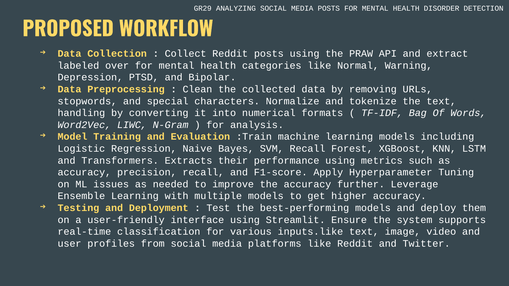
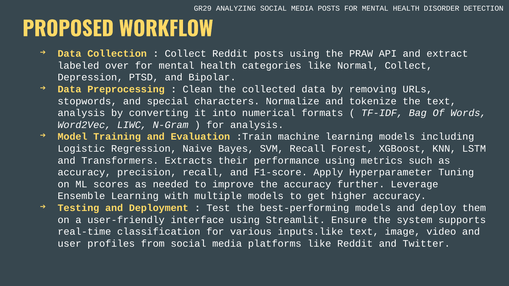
Normal Warning: Warning -> Collect (409, 66)
handling: handling -> analysis (81, 113)
issues: issues -> scores (111, 184)
